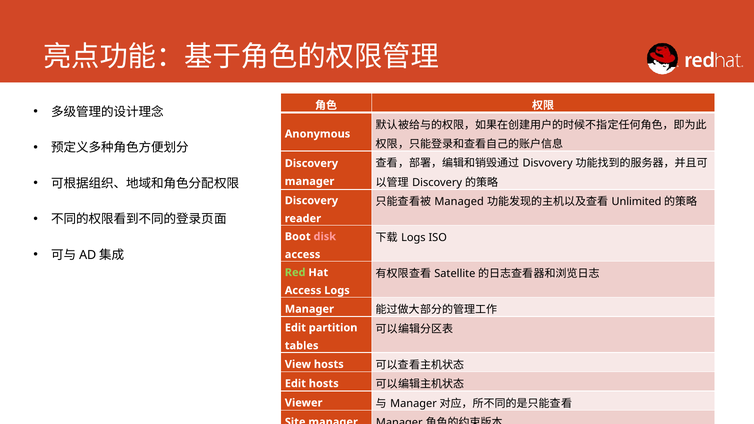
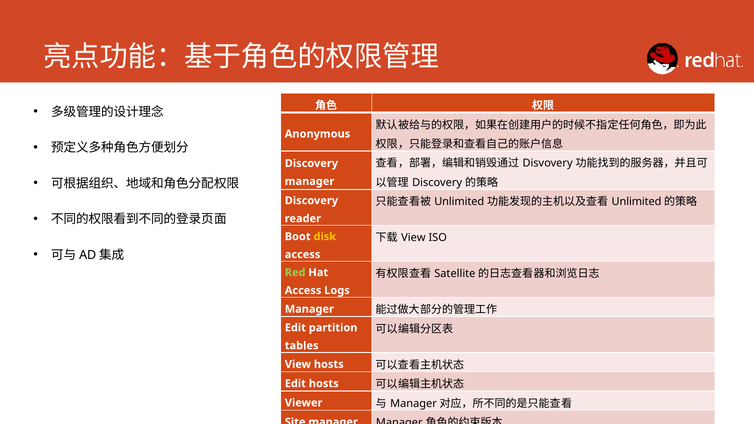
Managed: Managed -> Unlimited (459, 202)
Logs: Logs -> View (413, 238)
disk colour: pink -> yellow (325, 237)
